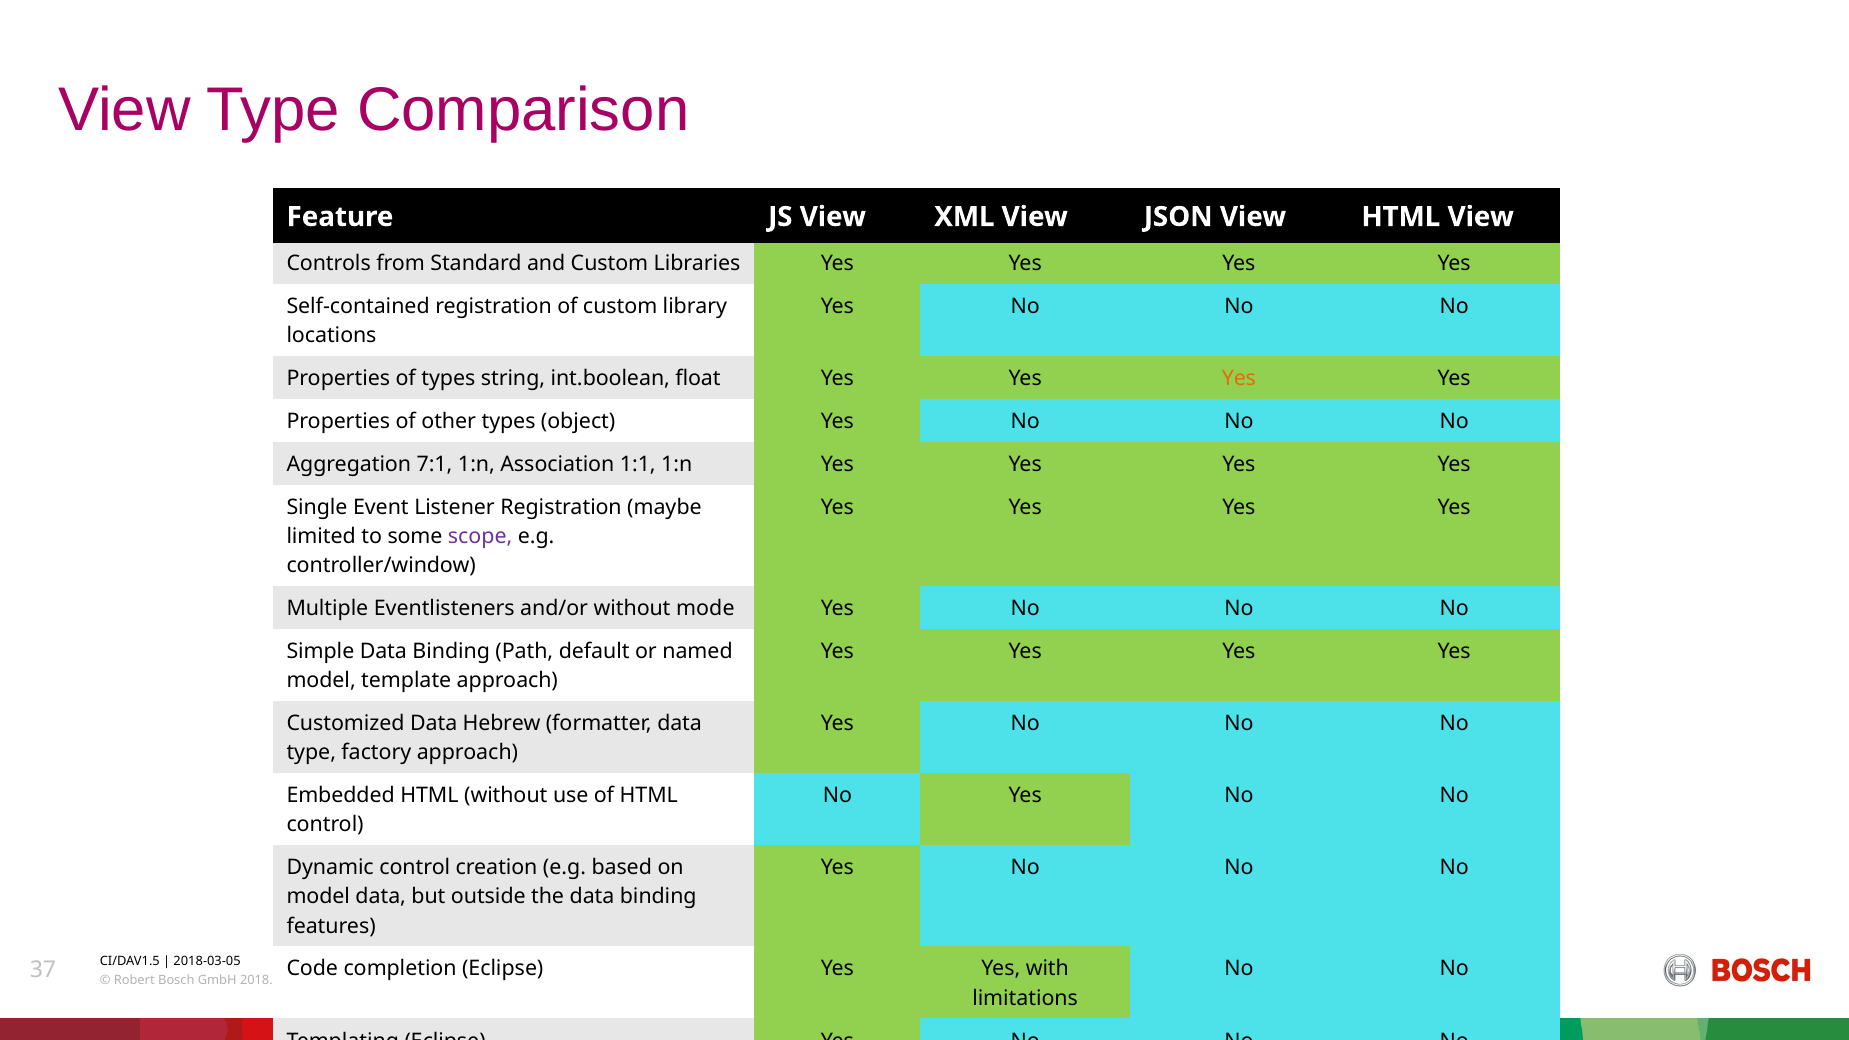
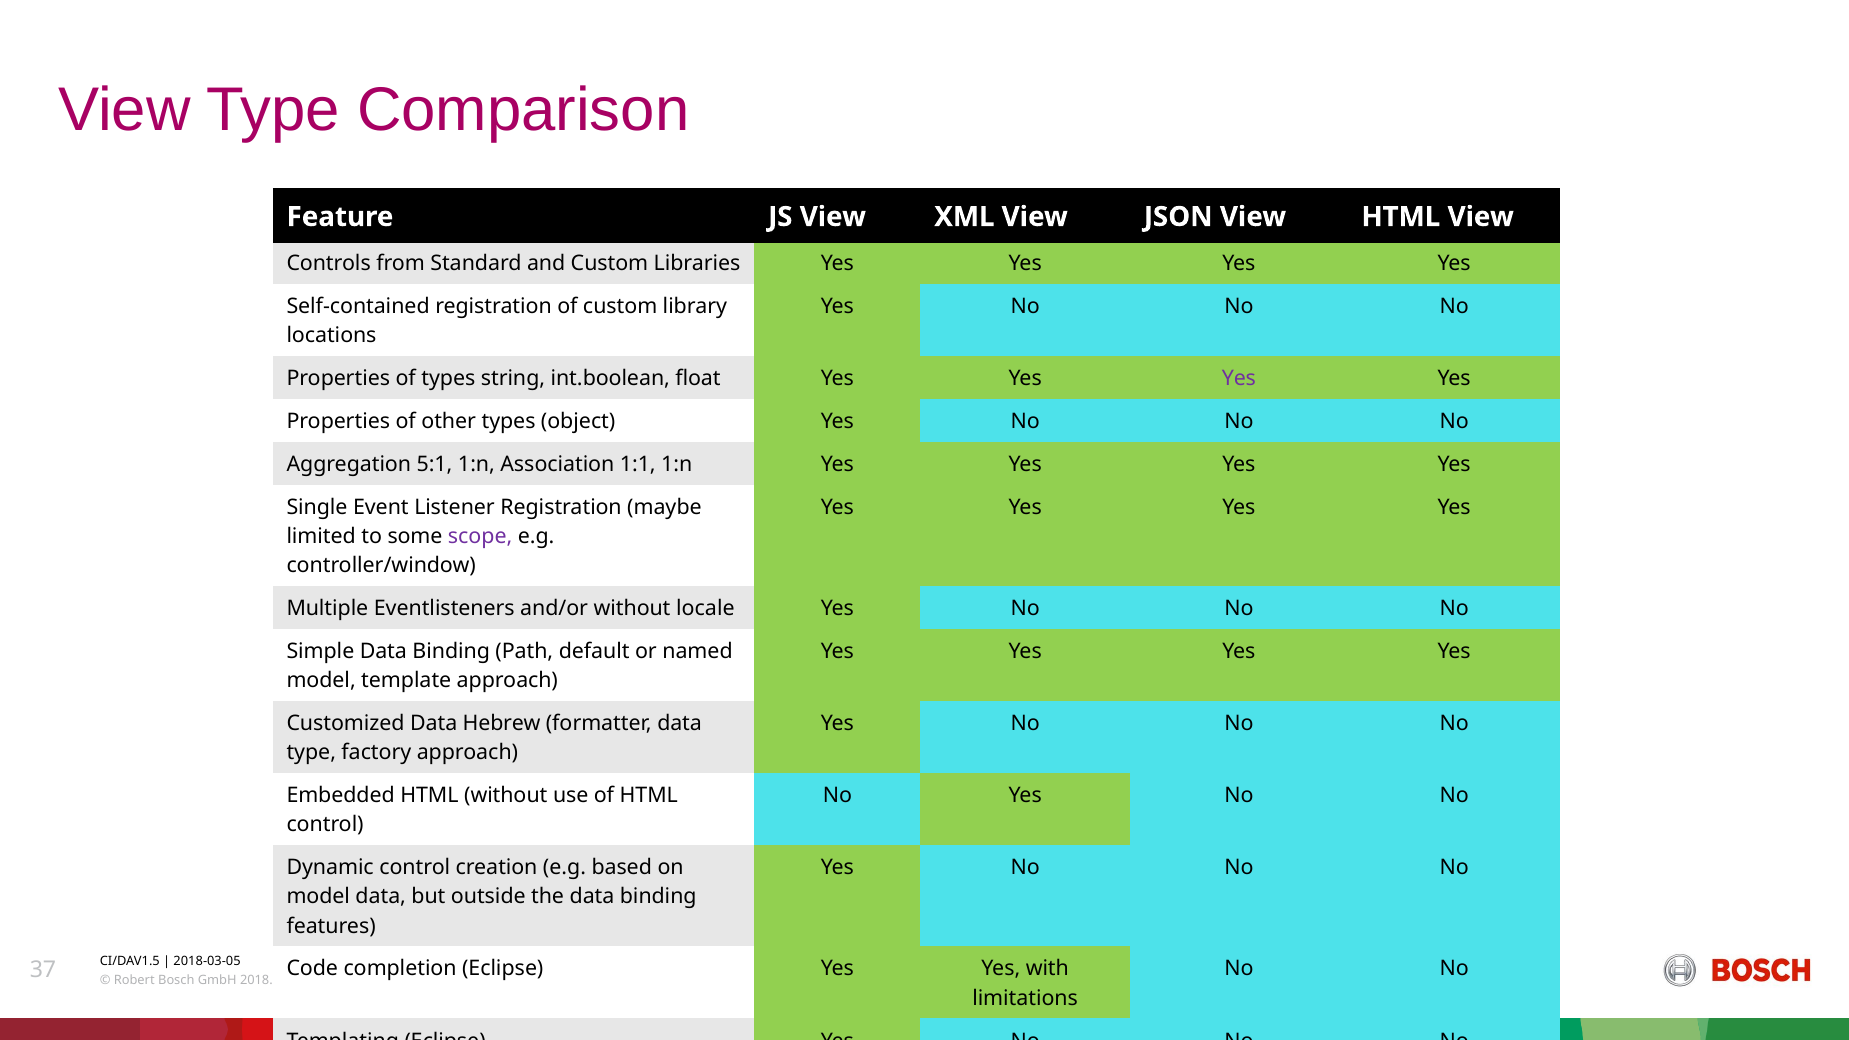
Yes colour: orange -> purple (1239, 379)
7:1: 7:1 -> 5:1 (435, 465)
mode: mode -> locale (705, 609)
